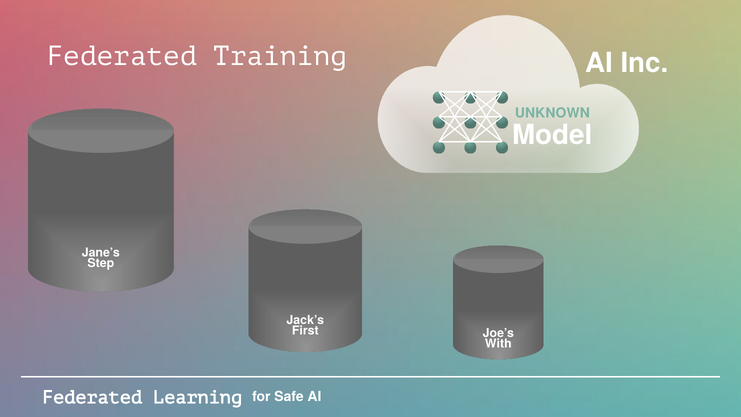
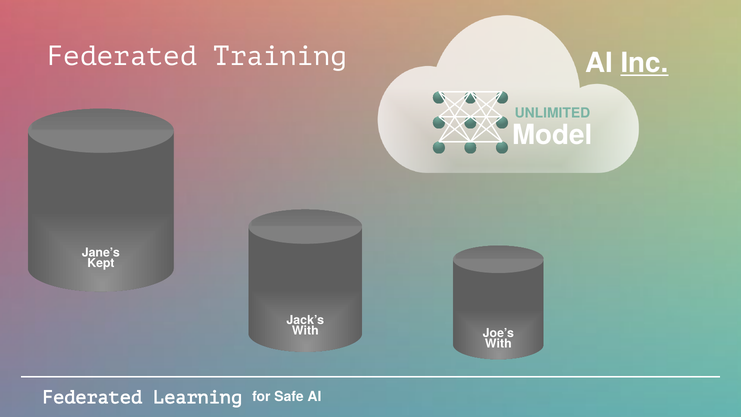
Inc underline: none -> present (644, 63)
UNKNOWN: UNKNOWN -> UNLIMITED (552, 113)
Step: Step -> Kept (101, 263)
First: First -> With (305, 330)
